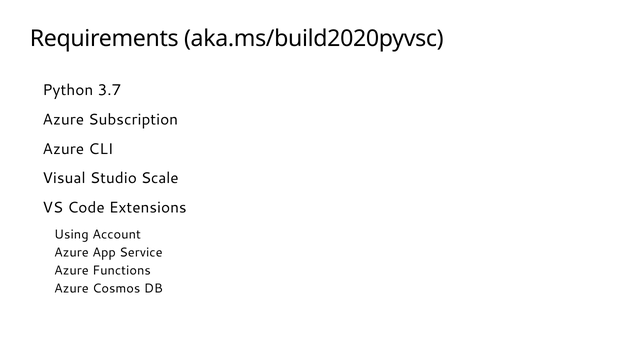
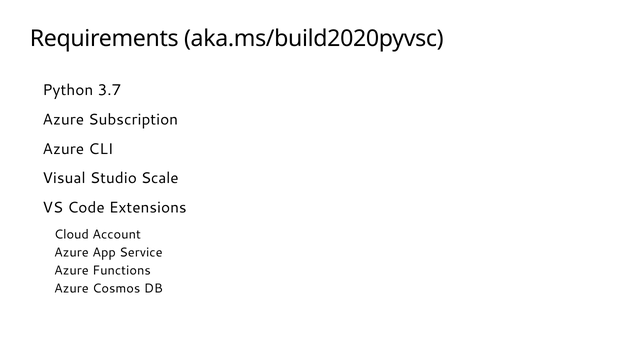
Using: Using -> Cloud (71, 235)
